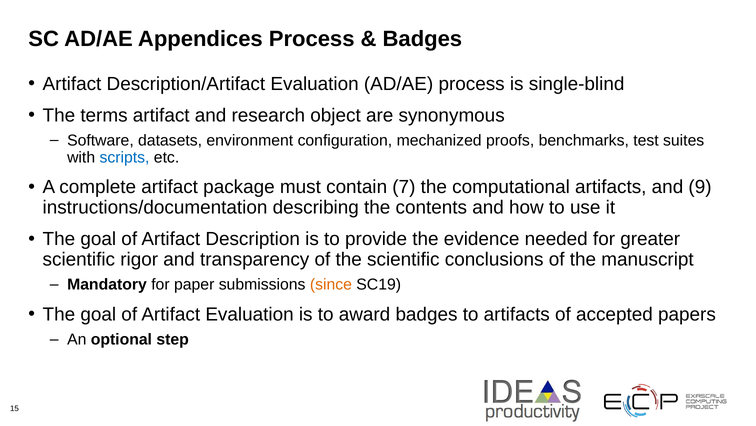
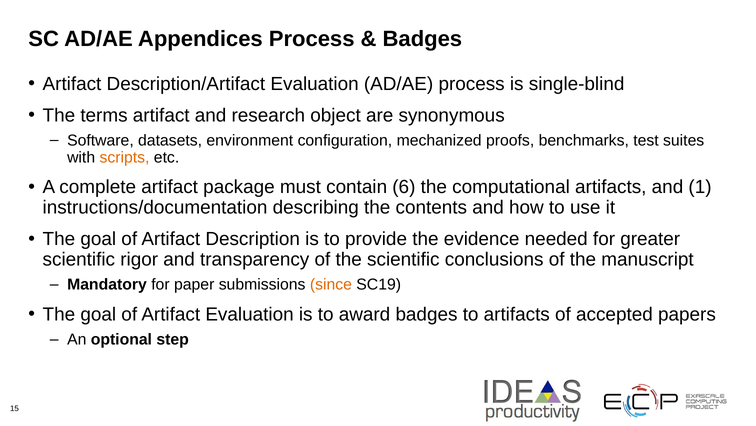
scripts colour: blue -> orange (124, 157)
7: 7 -> 6 (404, 187)
9: 9 -> 1 (700, 187)
